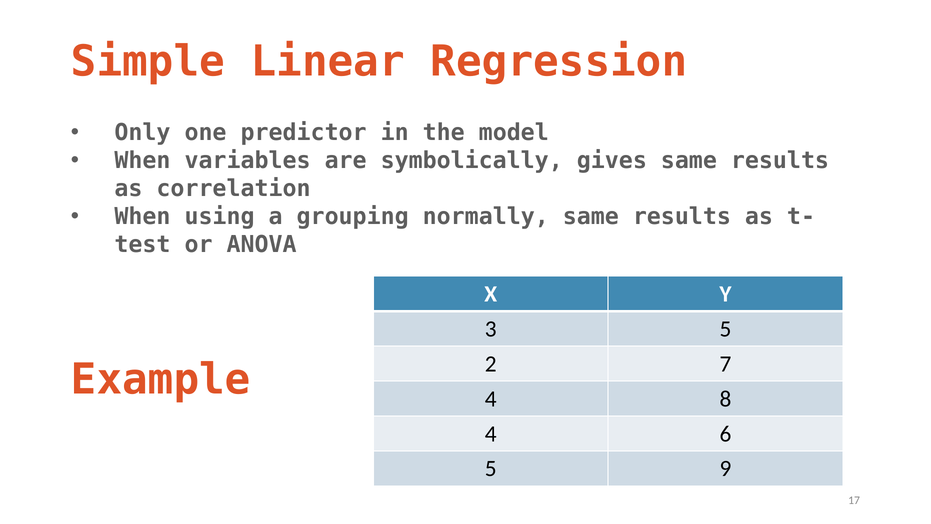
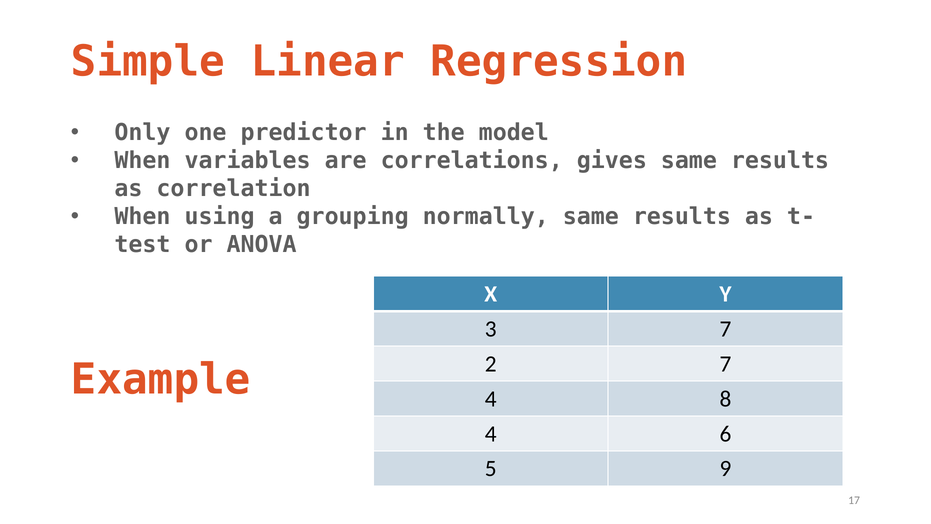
symbolically: symbolically -> correlations (472, 161)
3 5: 5 -> 7 (725, 329)
